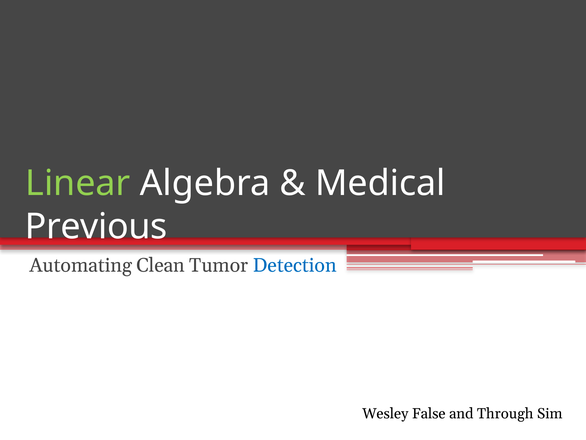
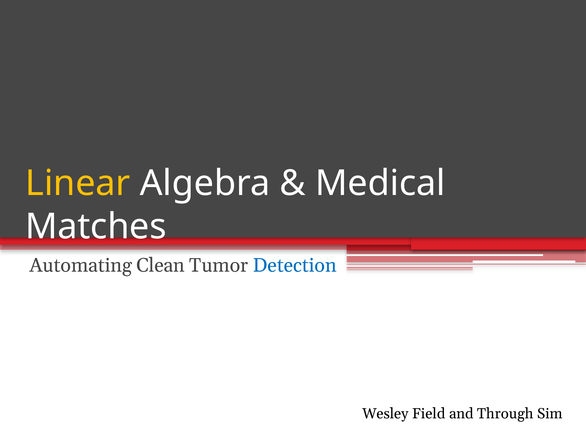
Linear colour: light green -> yellow (78, 183)
Previous: Previous -> Matches (96, 226)
False: False -> Field (429, 413)
